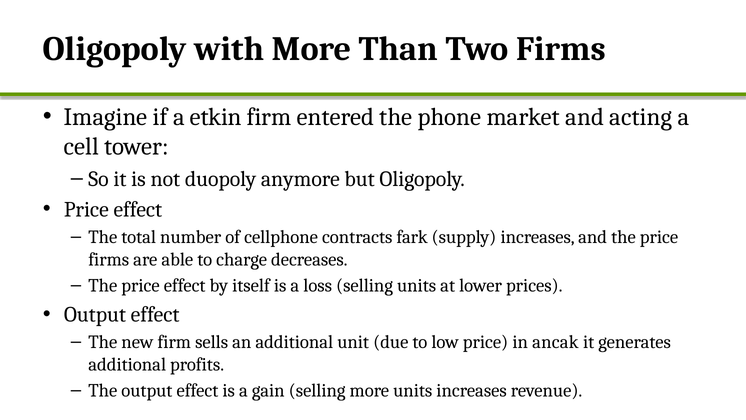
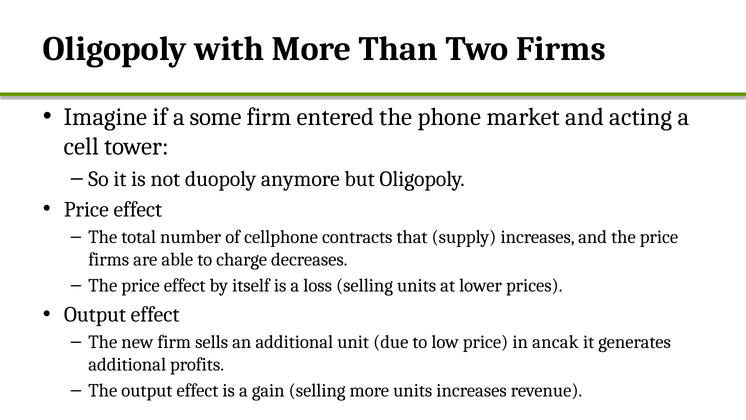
etkin: etkin -> some (216, 117)
fark: fark -> that (412, 237)
